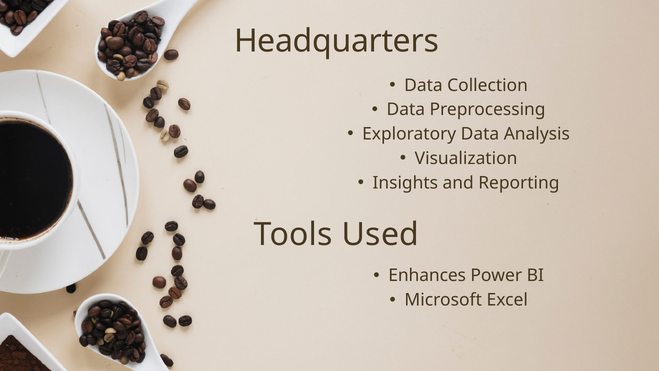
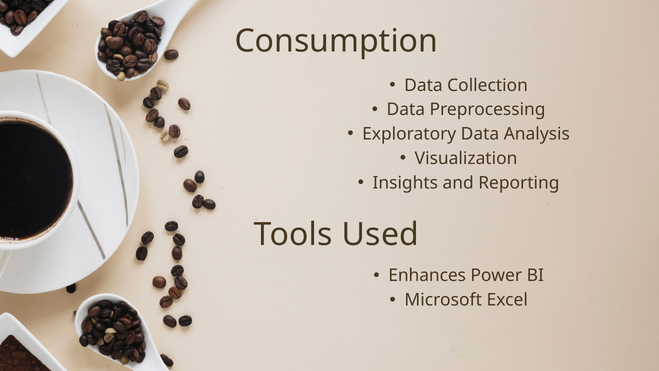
Headquarters: Headquarters -> Consumption (336, 41)
